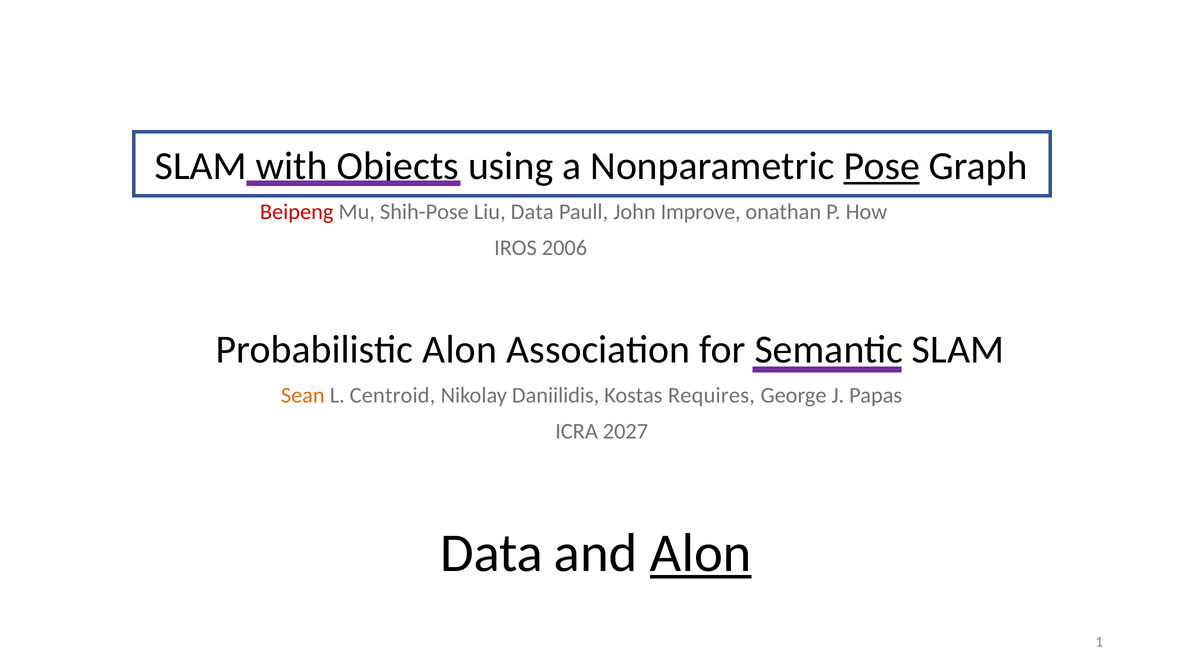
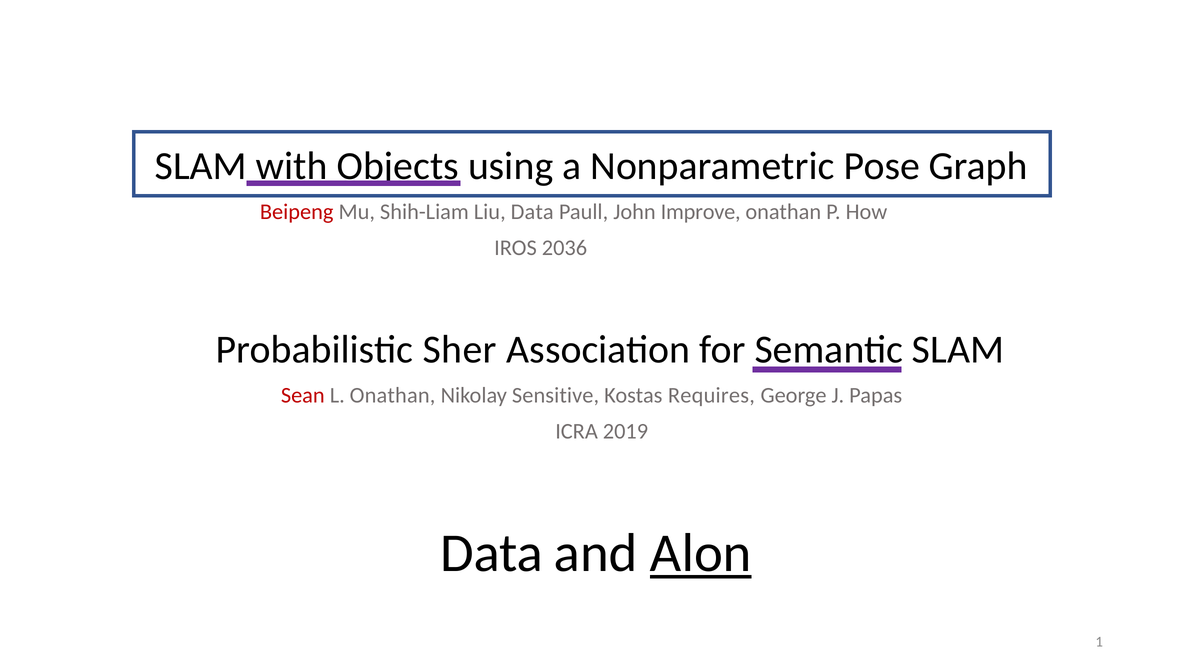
Pose underline: present -> none (882, 166)
Shih-Pose: Shih-Pose -> Shih-Liam (424, 212)
2006: 2006 -> 2036 (564, 248)
Probabilistic Alon: Alon -> Sher (460, 349)
Sean colour: orange -> red (303, 395)
L Centroid: Centroid -> Onathan (393, 395)
Daniilidis: Daniilidis -> Sensitive (556, 395)
2027: 2027 -> 2019 (625, 431)
